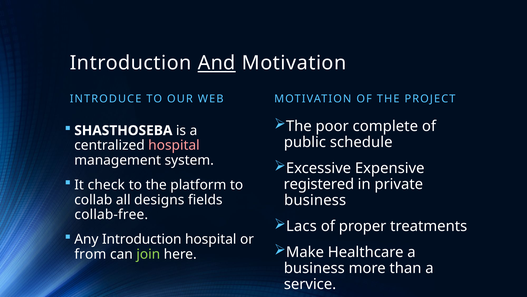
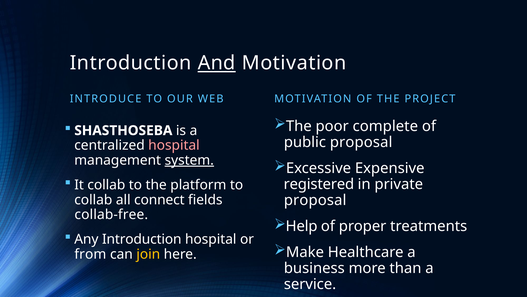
public schedule: schedule -> proposal (361, 142)
system underline: none -> present (189, 160)
It check: check -> collab (106, 185)
designs: designs -> connect (159, 199)
business: business -> proposal (315, 200)
Lacs: Lacs -> Help (302, 226)
join colour: light green -> yellow (148, 254)
